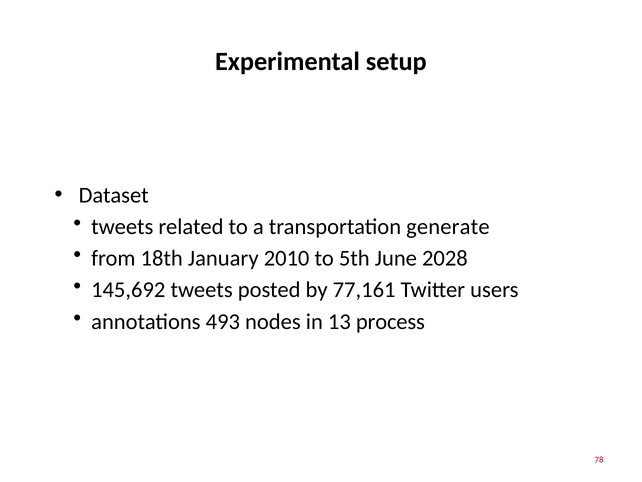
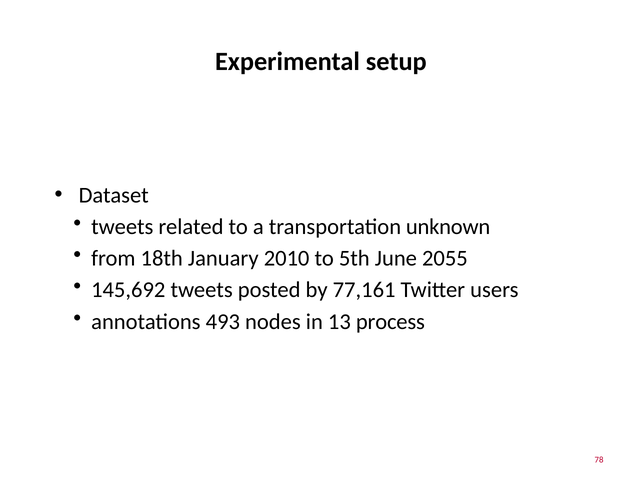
generate: generate -> unknown (448, 227)
2028: 2028 -> 2055 (445, 258)
